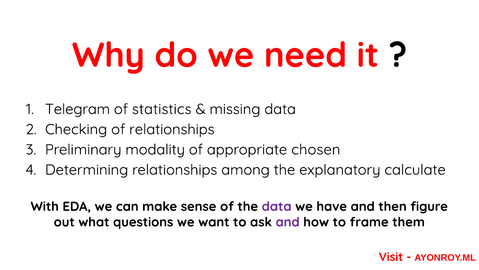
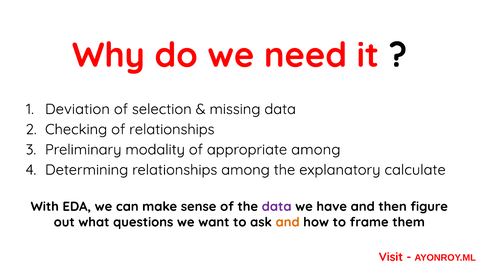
Telegram: Telegram -> Deviation (77, 109)
statistics: statistics -> selection (162, 109)
appropriate chosen: chosen -> among (316, 149)
and colour: purple -> orange (288, 222)
